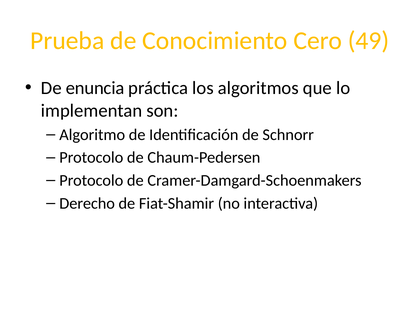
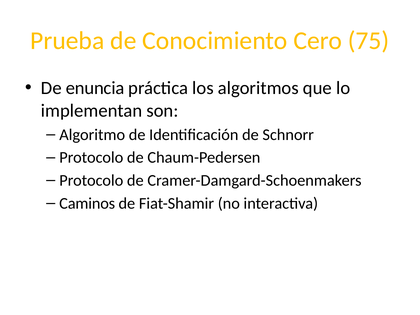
49: 49 -> 75 (368, 41)
Derecho: Derecho -> Caminos (87, 203)
